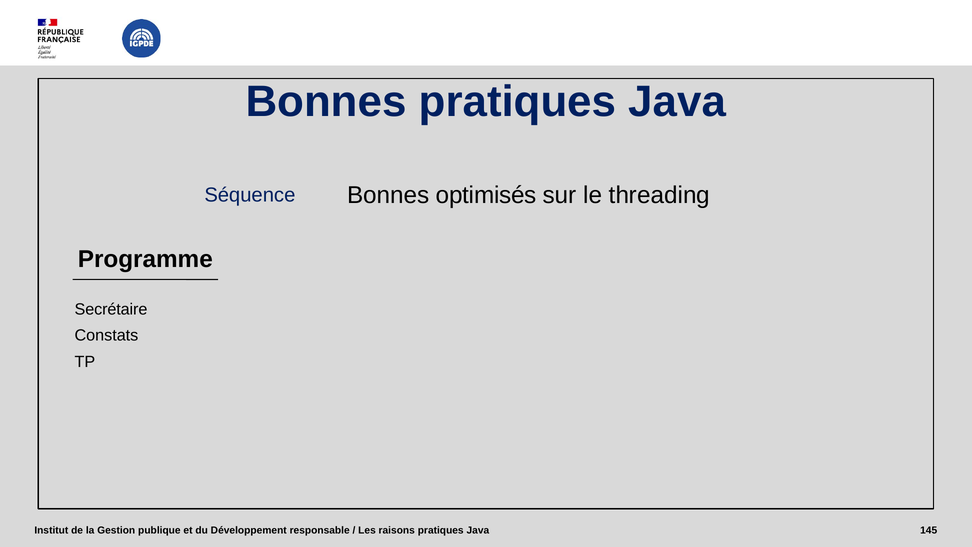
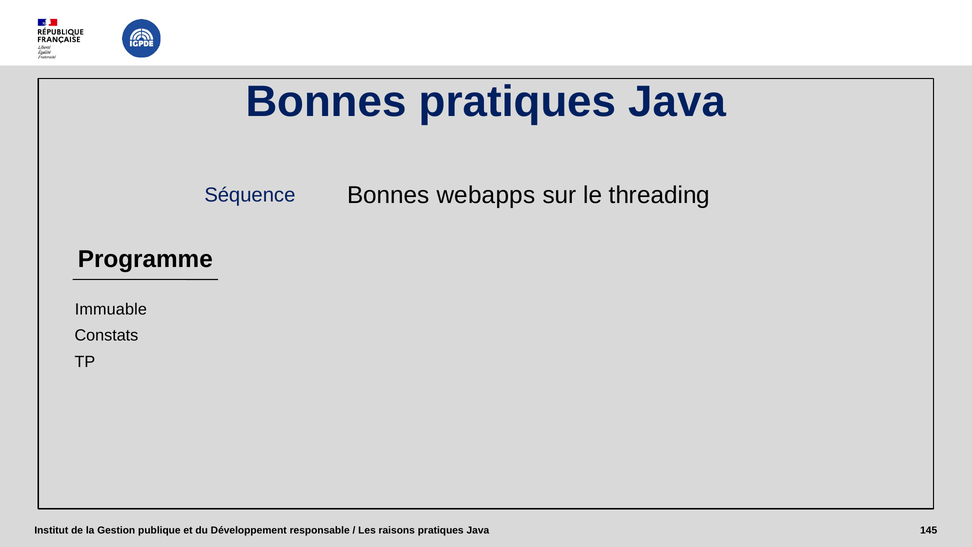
optimisés: optimisés -> webapps (486, 195)
Secrétaire: Secrétaire -> Immuable (111, 309)
